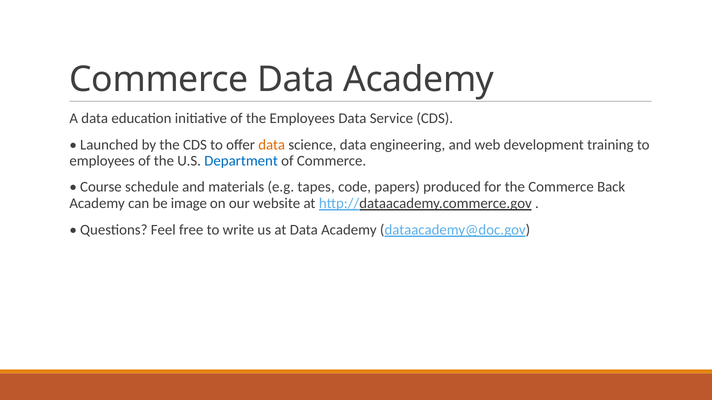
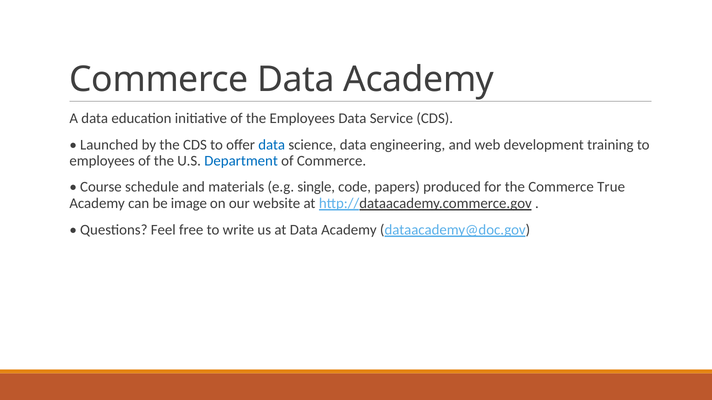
data colour: orange -> blue (272, 145)
tapes: tapes -> single (316, 187)
Back: Back -> True (611, 187)
